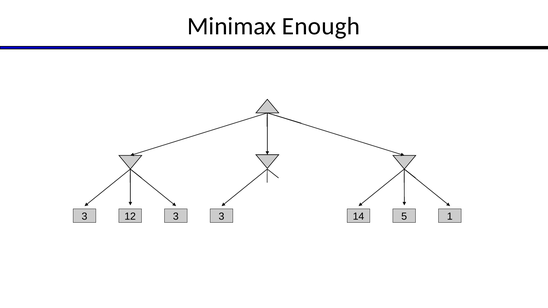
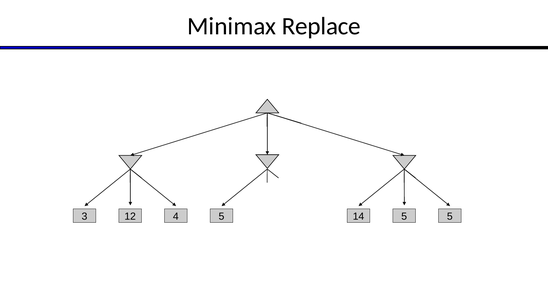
Enough: Enough -> Replace (321, 26)
12 3: 3 -> 4 (176, 216)
3 3: 3 -> 5 (221, 216)
5 1: 1 -> 5 (450, 216)
